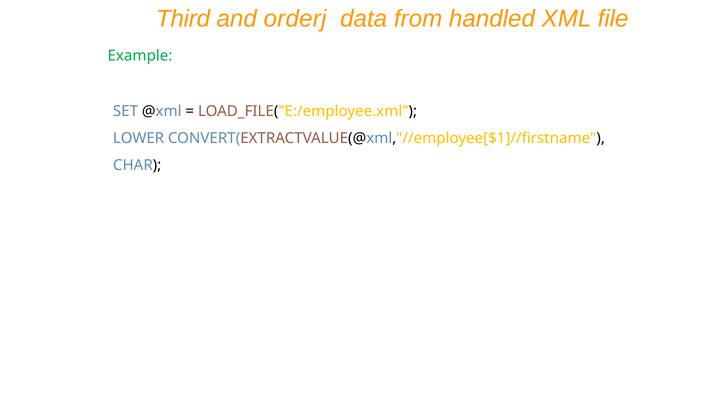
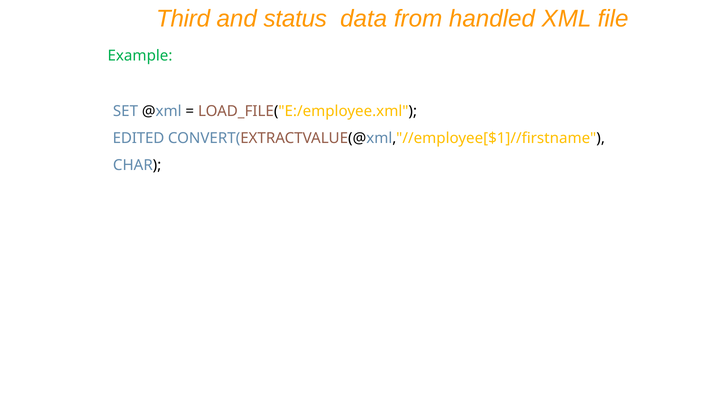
orderj: orderj -> status (295, 19)
LOWER: LOWER -> EDITED (139, 138)
